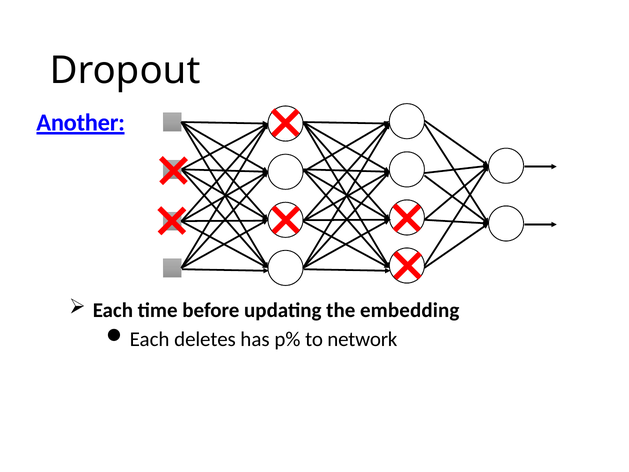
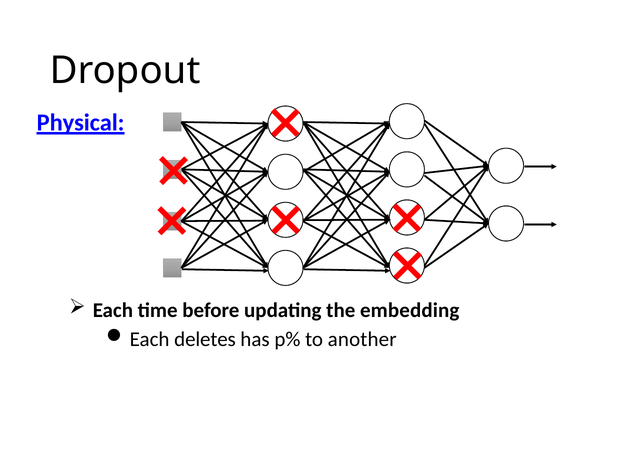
Another: Another -> Physical (81, 123)
network: network -> another (362, 339)
